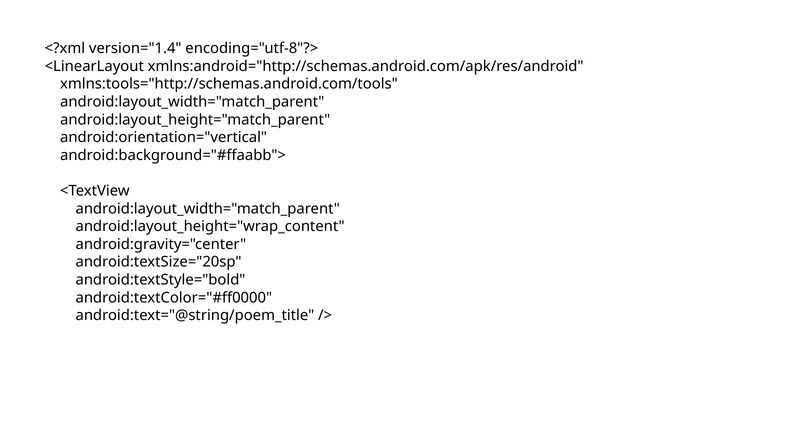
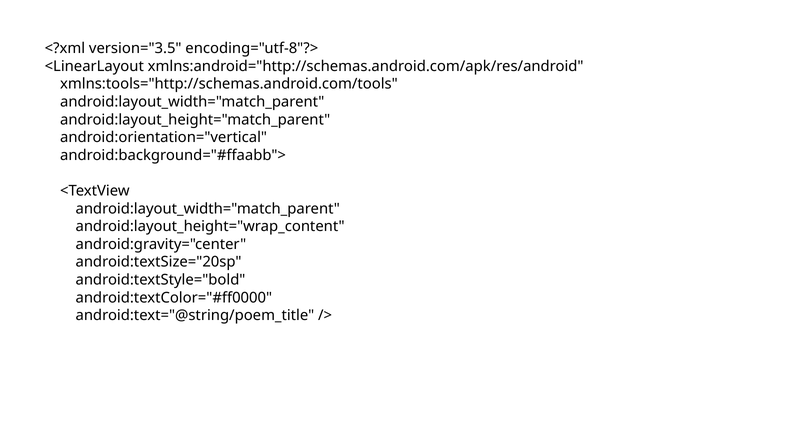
version="1.4: version="1.4 -> version="3.5 (135, 48)
